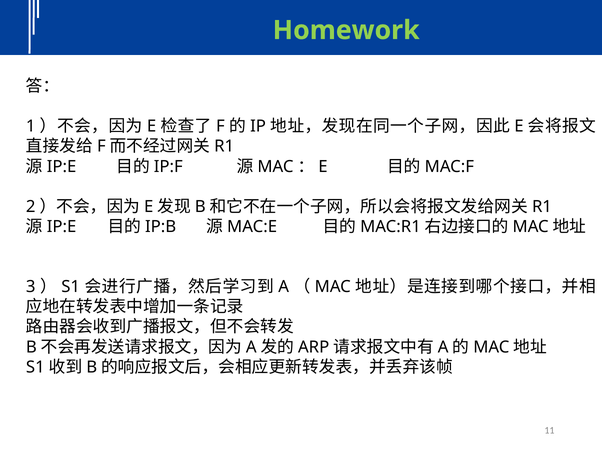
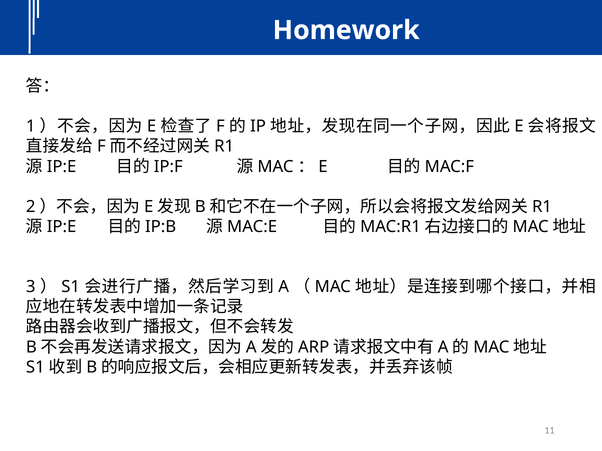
Homework colour: light green -> white (346, 30)
